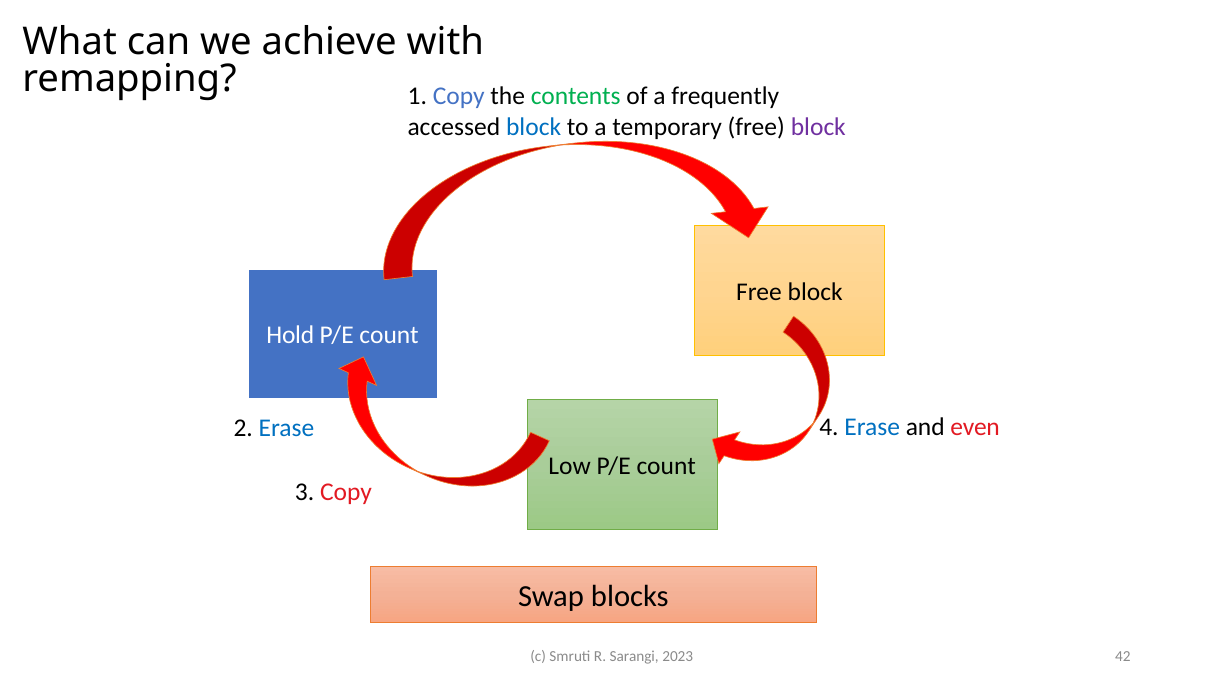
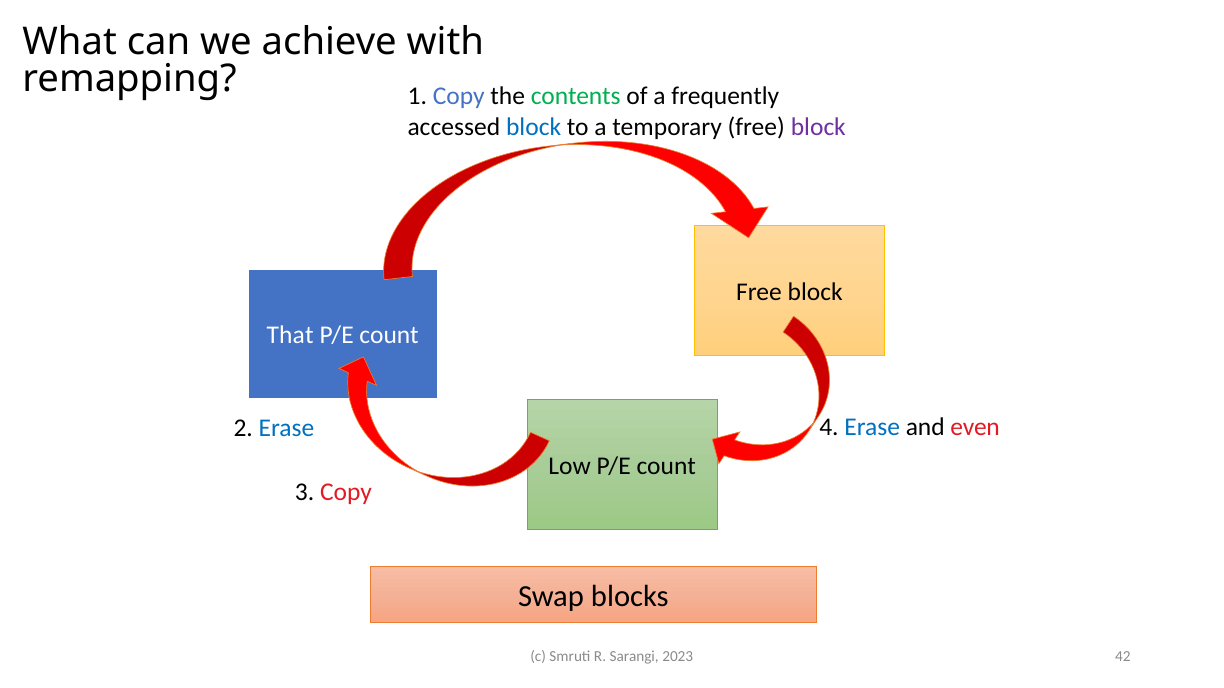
Hold: Hold -> That (290, 336)
